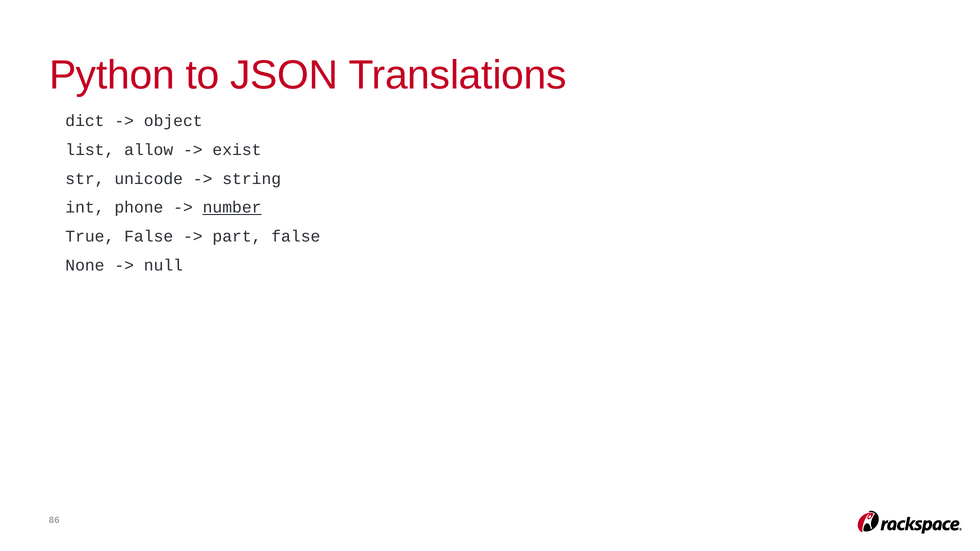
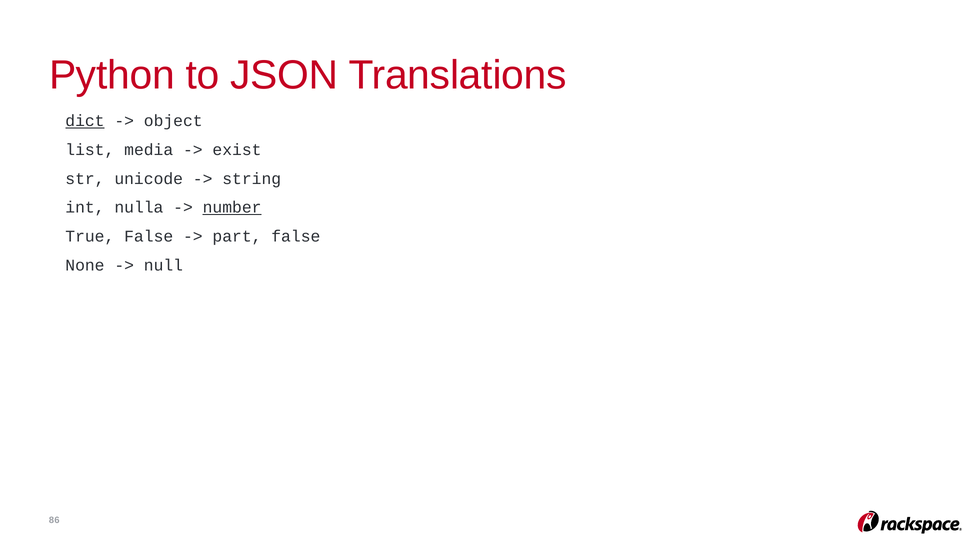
dict underline: none -> present (85, 121)
allow: allow -> media (149, 150)
phone: phone -> nulla (139, 208)
